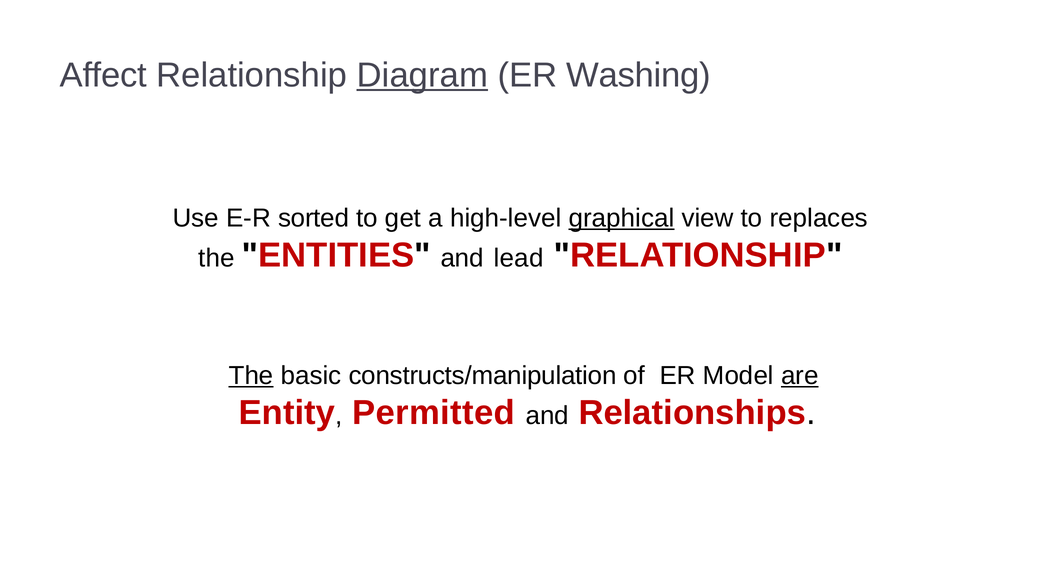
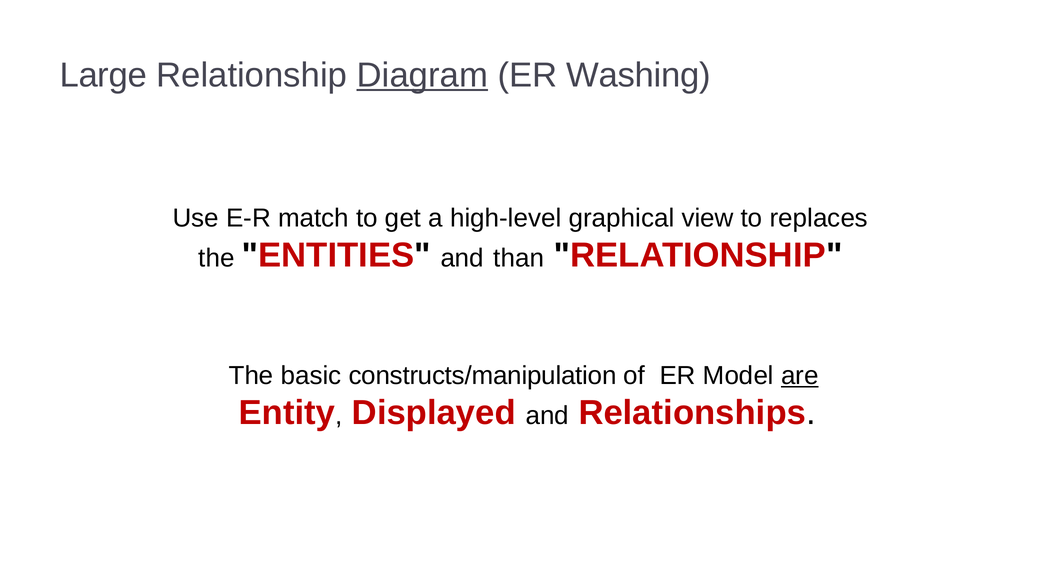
Affect: Affect -> Large (103, 75)
sorted: sorted -> match (313, 218)
graphical underline: present -> none (621, 218)
lead: lead -> than (519, 258)
The underline: present -> none (251, 376)
Permitted: Permitted -> Displayed (434, 413)
